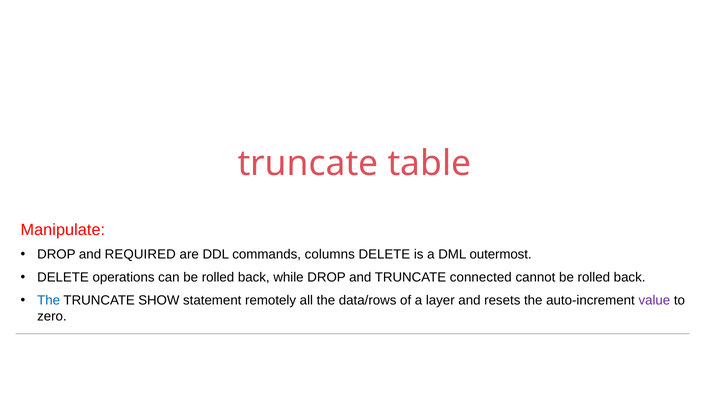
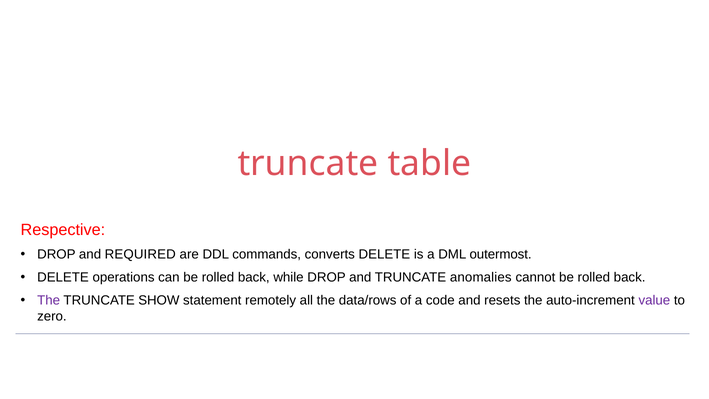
Manipulate: Manipulate -> Respective (63, 230)
columns: columns -> converts (330, 254)
connected: connected -> anomalies (481, 277)
The colour: blue -> purple (49, 300)
layer: layer -> code (440, 300)
